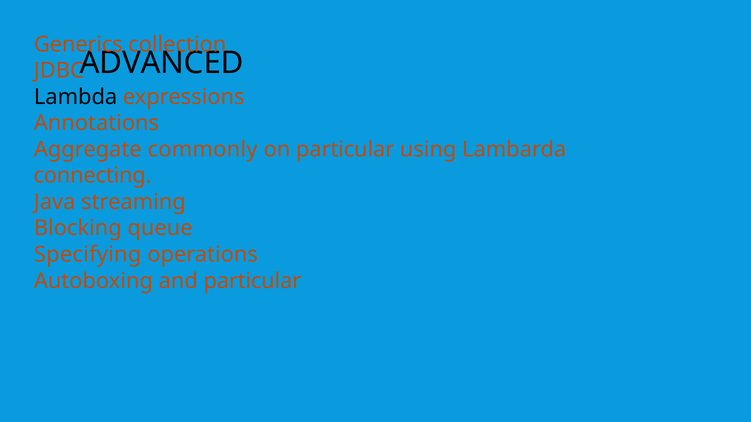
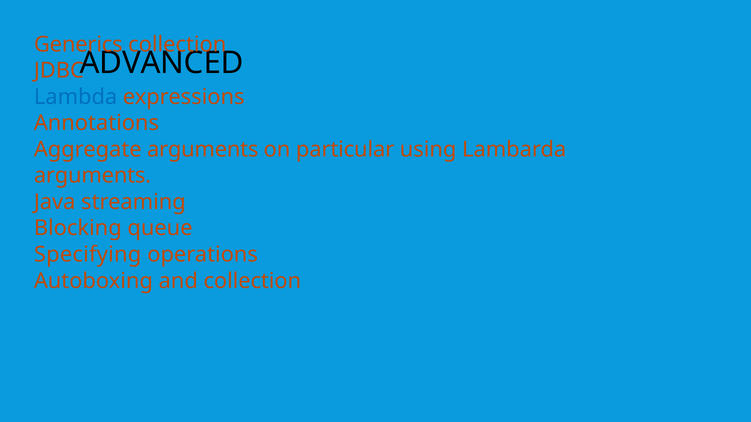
Lambda colour: black -> blue (76, 97)
Aggregate commonly: commonly -> arguments (203, 150)
connecting: connecting -> arguments (92, 176)
and particular: particular -> collection (252, 281)
